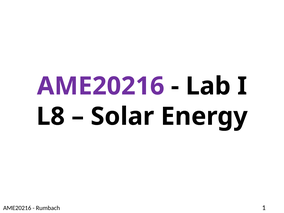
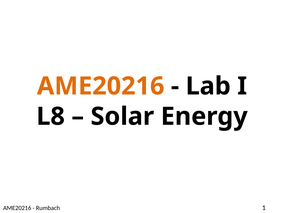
AME20216 colour: purple -> orange (101, 86)
